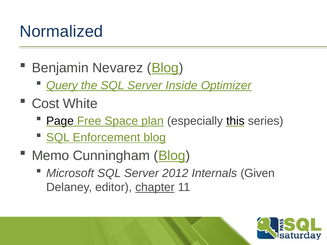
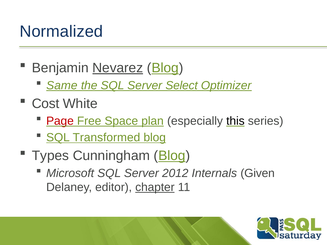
Nevarez underline: none -> present (118, 68)
Query: Query -> Same (62, 86)
Inside: Inside -> Select (182, 86)
Page colour: black -> red (60, 121)
Enforcement: Enforcement -> Transformed (106, 138)
Memo: Memo -> Types (50, 156)
